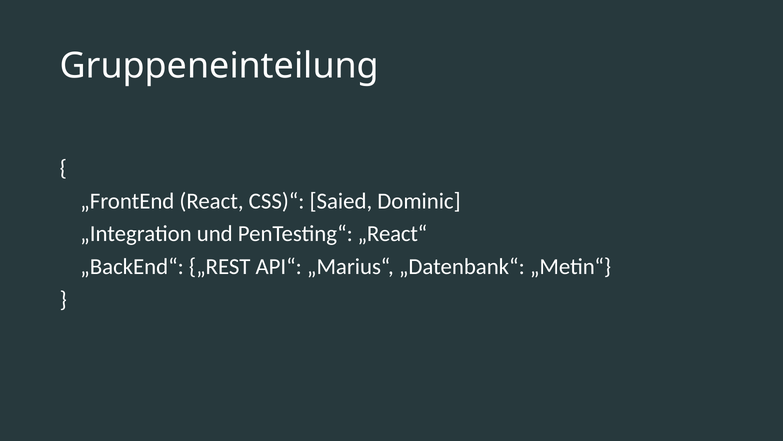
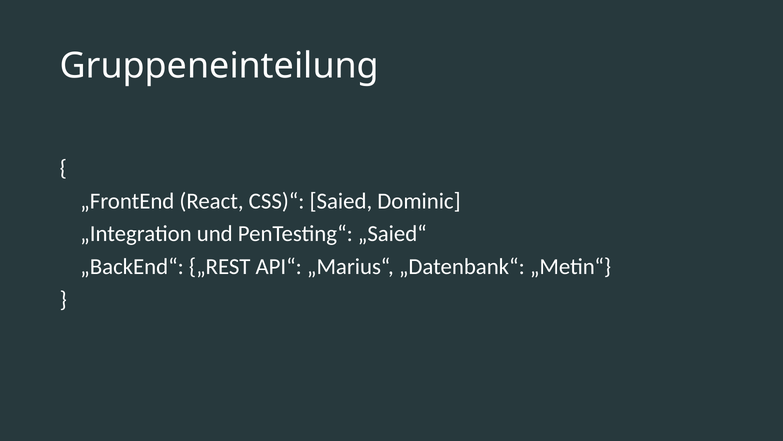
„React“: „React“ -> „Saied“ (392, 234)
